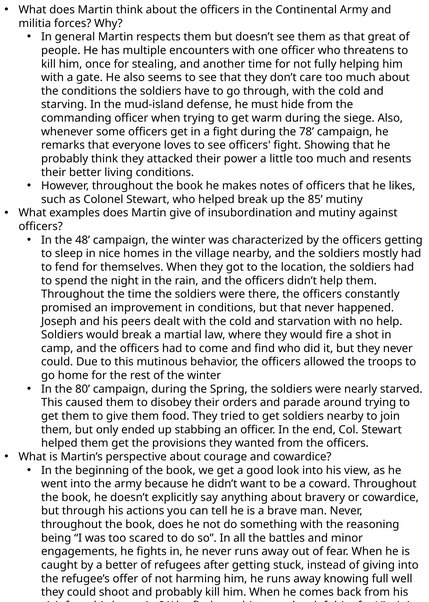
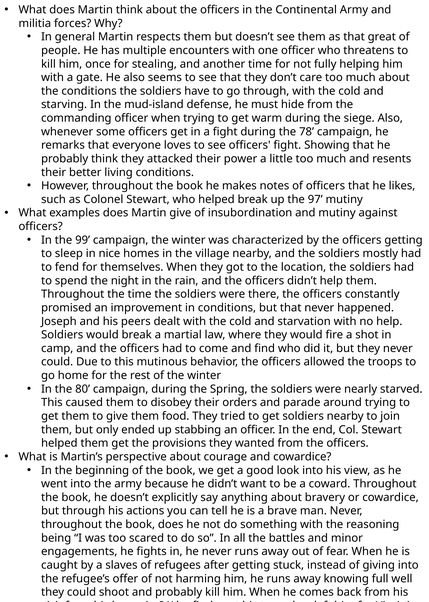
85: 85 -> 97 (315, 199)
48: 48 -> 99 (83, 240)
a better: better -> slaves (121, 565)
